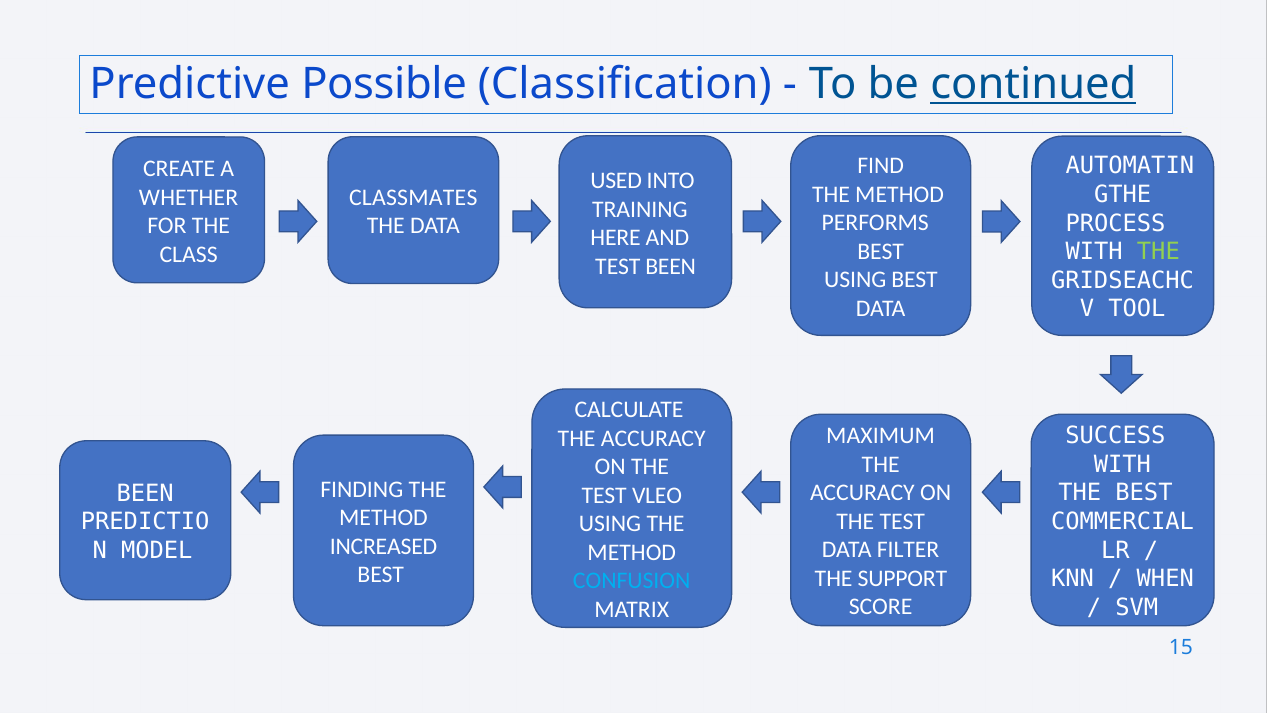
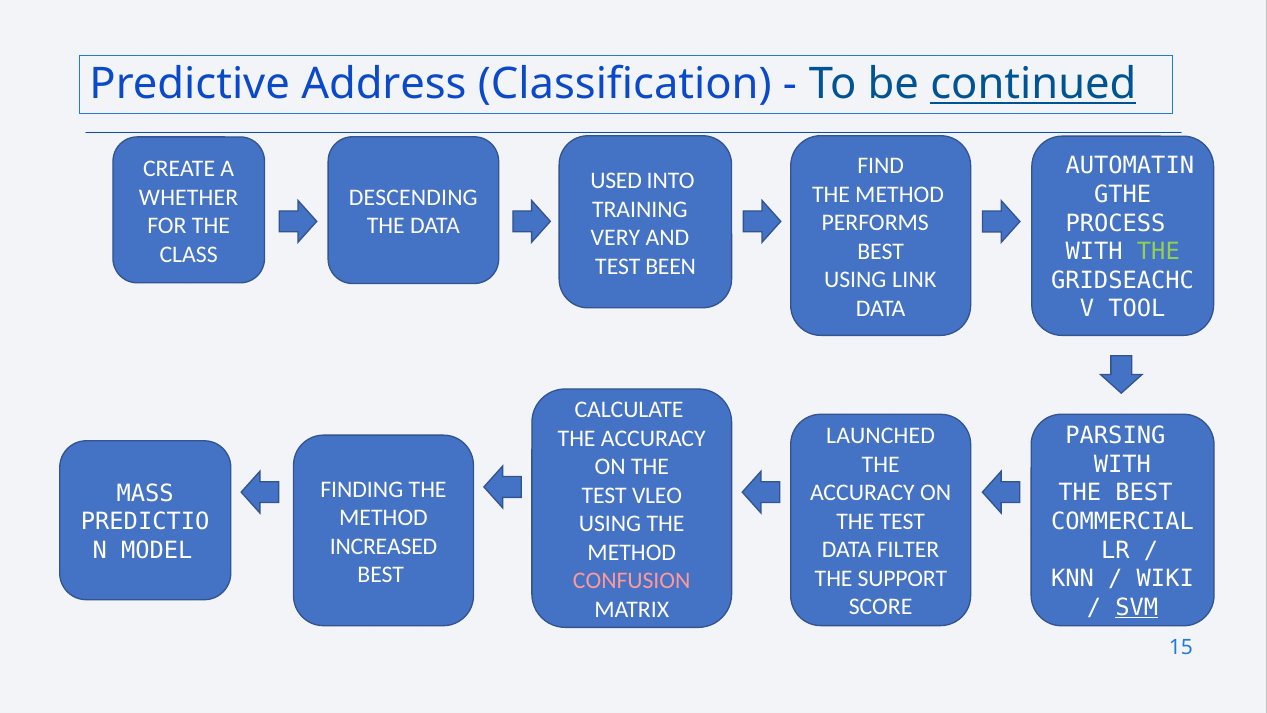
Possible: Possible -> Address (384, 84)
CLASSMATES: CLASSMATES -> DESCENDING (413, 197)
HERE: HERE -> VERY (615, 238)
USING BEST: BEST -> LINK (914, 280)
SUCCESS: SUCCESS -> PARSING (1115, 436)
MAXIMUM: MAXIMUM -> LAUNCHED (881, 436)
BEEN: BEEN -> MASS (145, 493)
WHEN: WHEN -> WIKI (1165, 578)
CONFUSION colour: light blue -> pink (632, 581)
SVM underline: none -> present (1137, 607)
